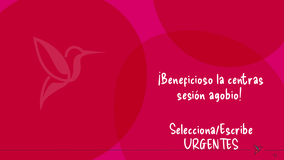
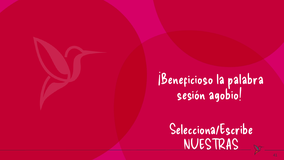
centras: centras -> palabra (246, 79)
URGENTES: URGENTES -> NUESTRAS (211, 145)
